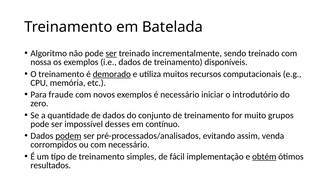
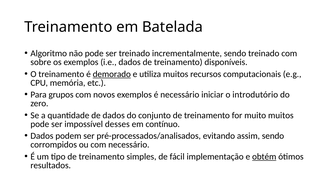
ser underline: present -> none (111, 53)
nossa: nossa -> sobre (41, 62)
fraude: fraude -> grupos (61, 94)
muito grupos: grupos -> muitos (281, 115)
podem underline: present -> none (68, 136)
assim venda: venda -> sendo (273, 136)
